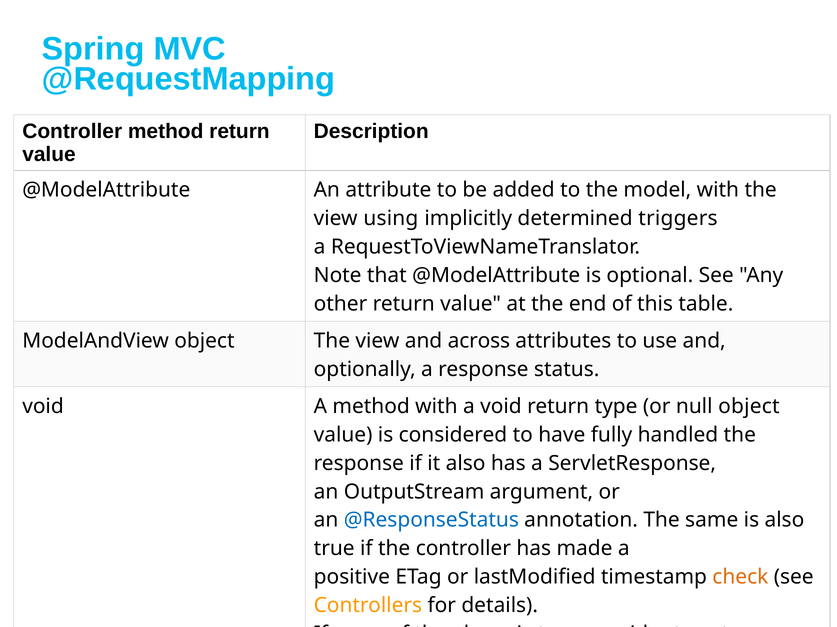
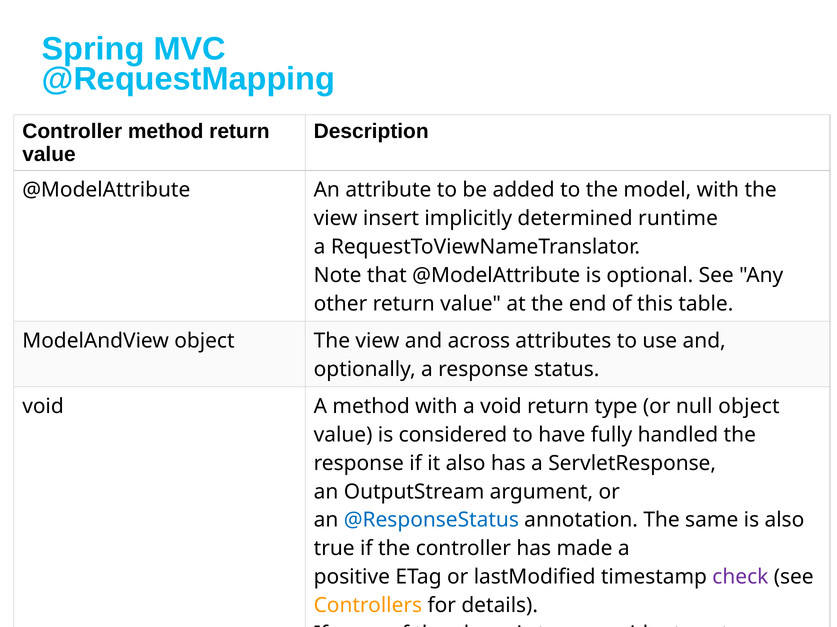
using: using -> insert (391, 219)
triggers: triggers -> runtime (678, 219)
check colour: orange -> purple (740, 578)
